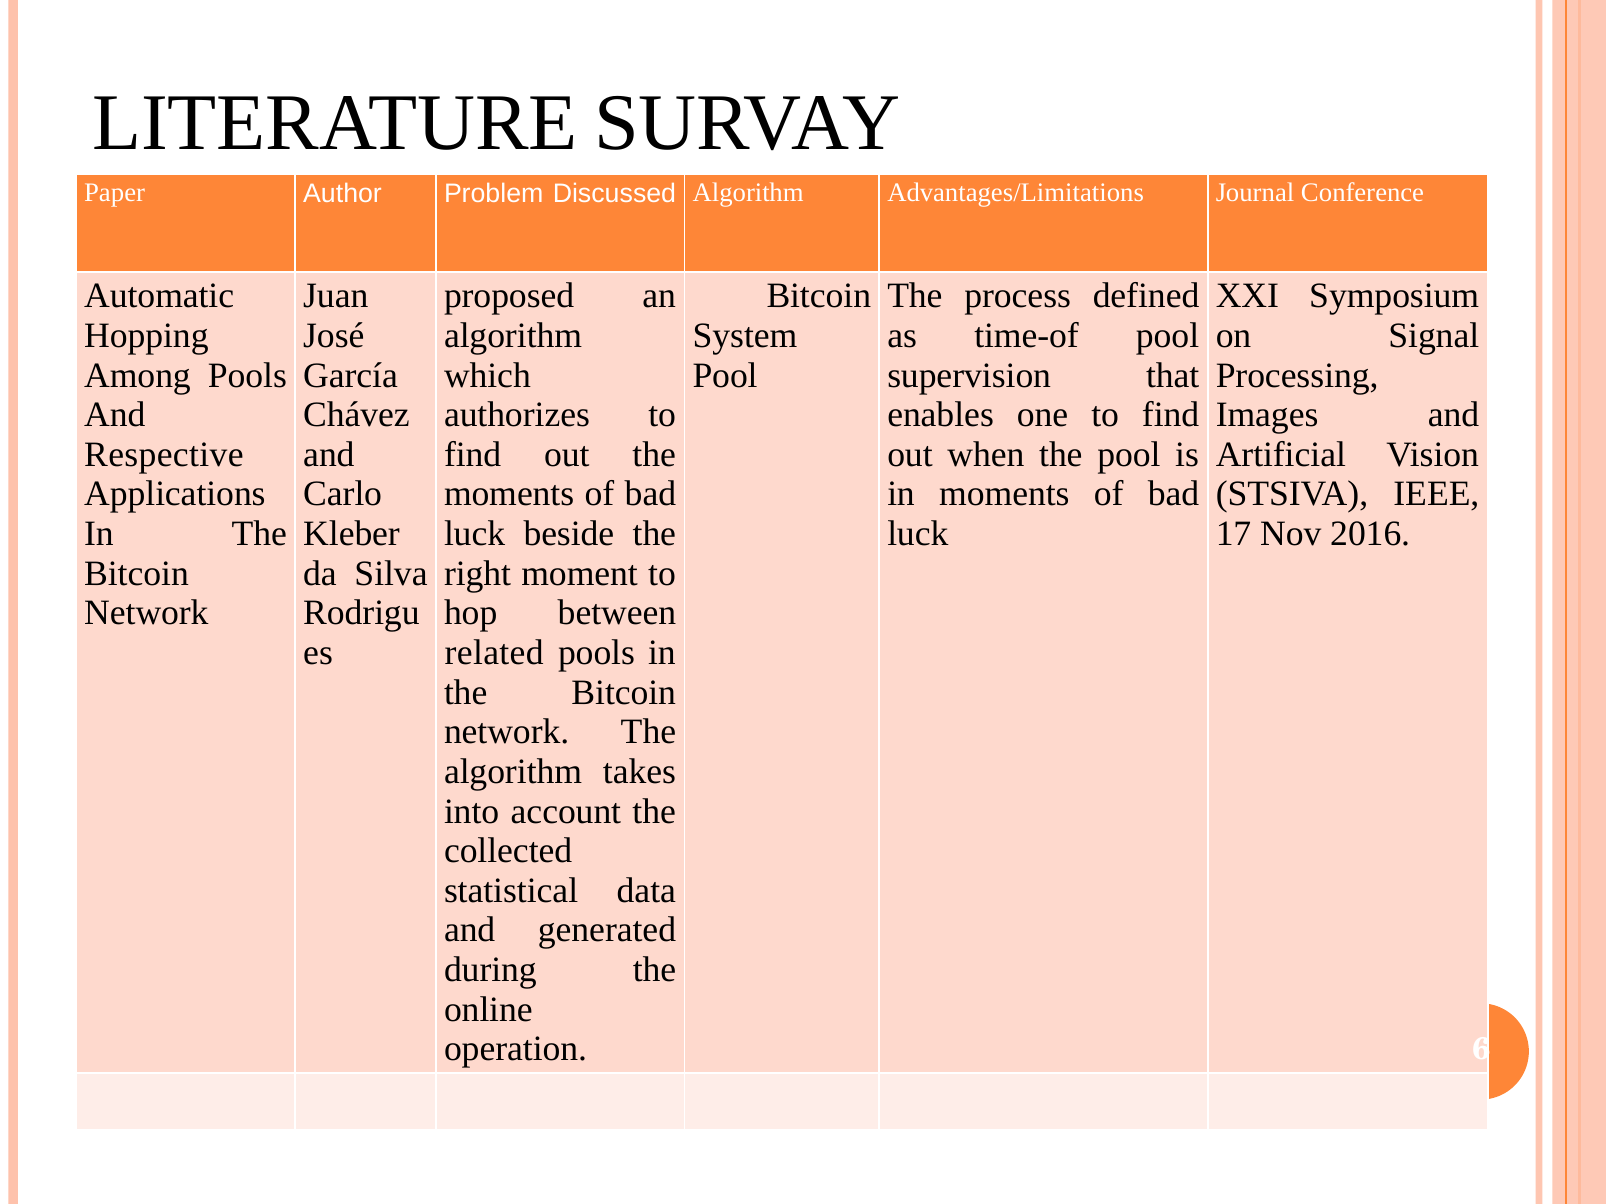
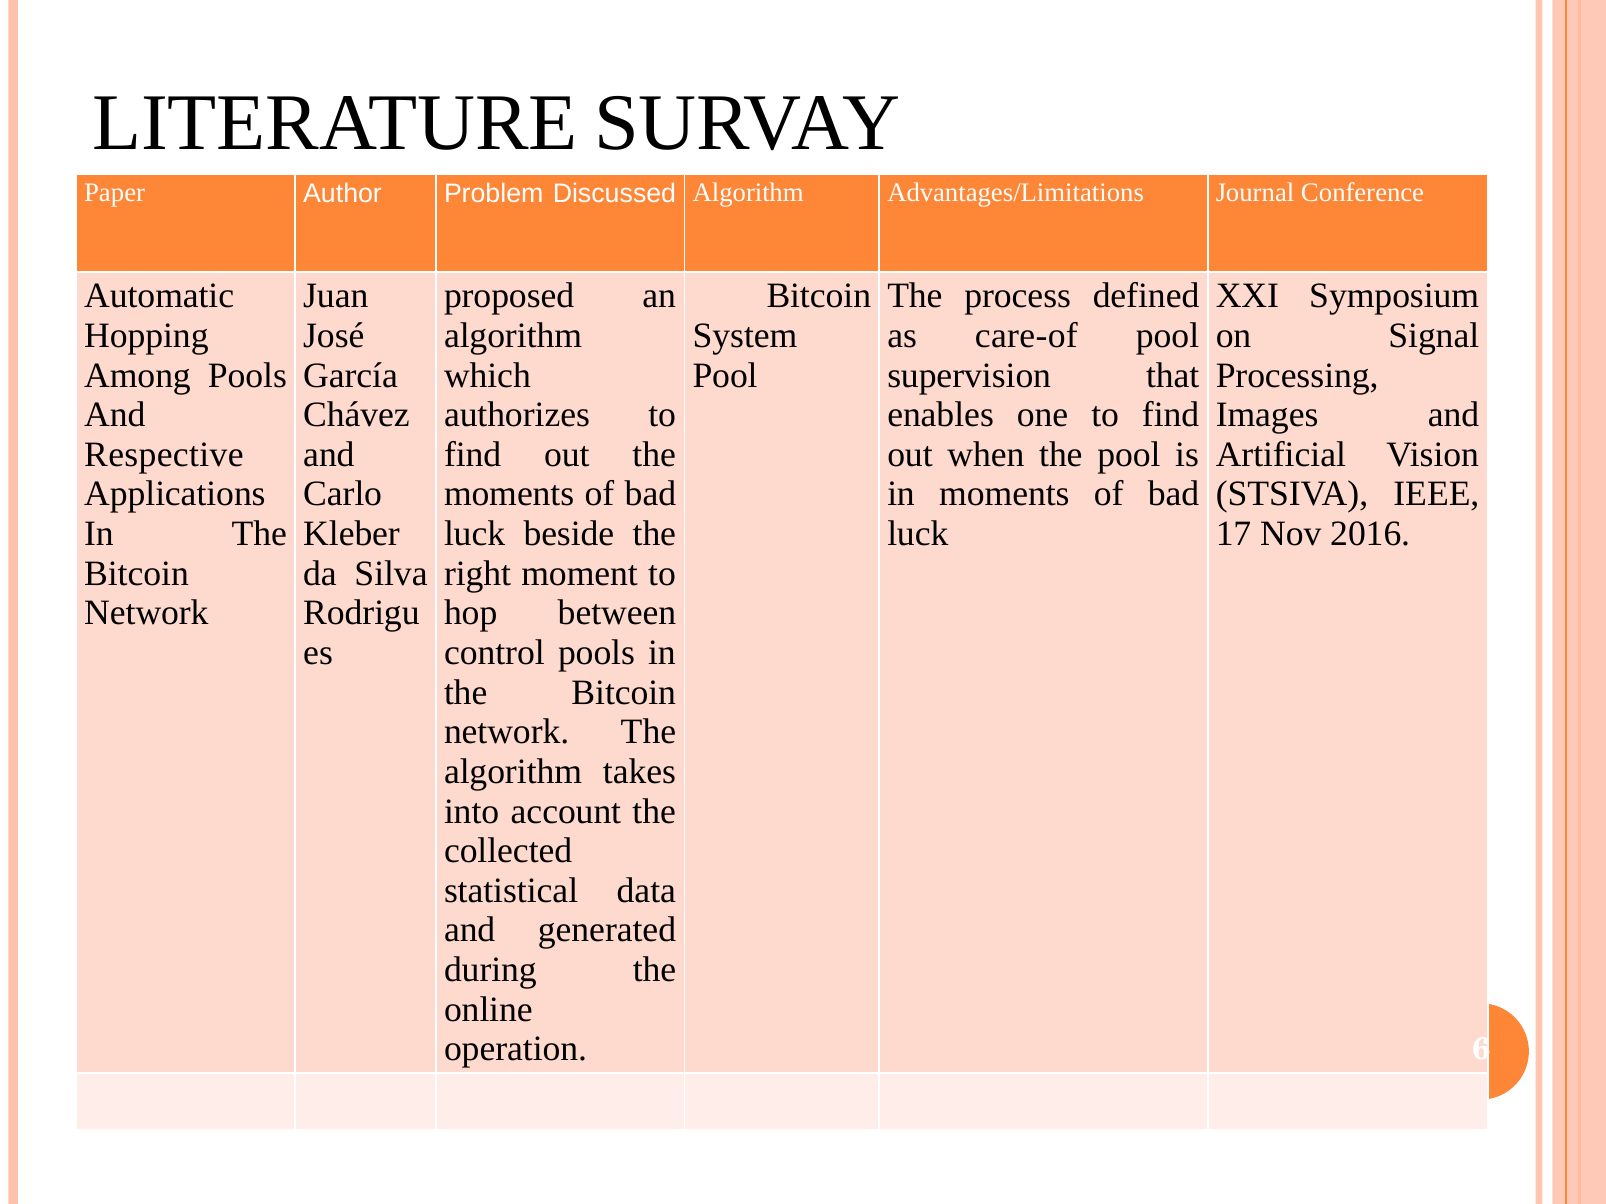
time-of: time-of -> care-of (1026, 336)
related: related -> control (494, 653)
